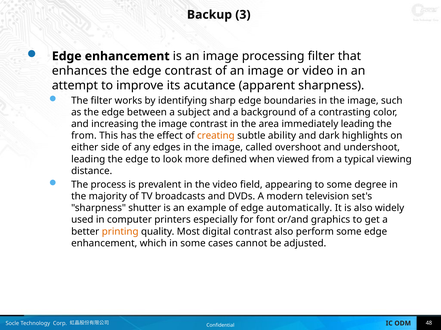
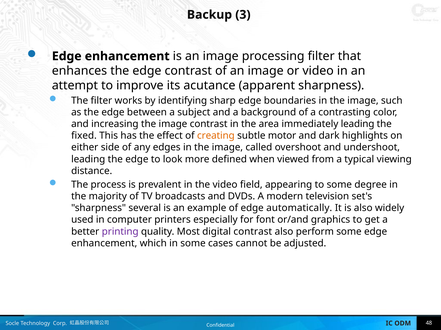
from: from -> fixed (84, 136)
ability: ability -> motor (282, 136)
shutter: shutter -> several (145, 209)
printing colour: orange -> purple (120, 232)
